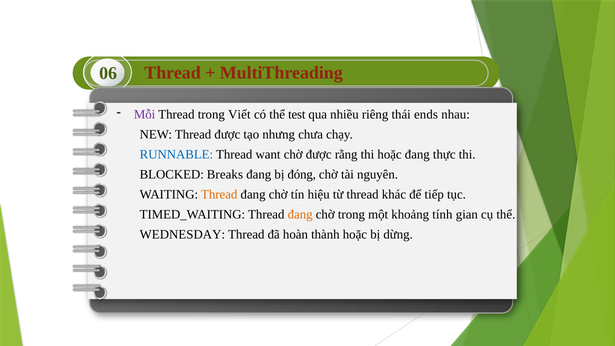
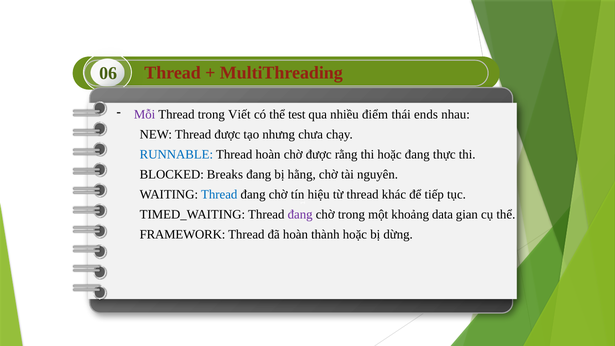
riêng: riêng -> điểm (375, 114)
Thread want: want -> hoàn (268, 154)
đóng: đóng -> hằng (302, 174)
Thread colour: orange -> blue (219, 194)
đang colour: orange -> purple (300, 214)
tính: tính -> data (443, 214)
WEDNESDAY: WEDNESDAY -> FRAMEWORK (182, 234)
